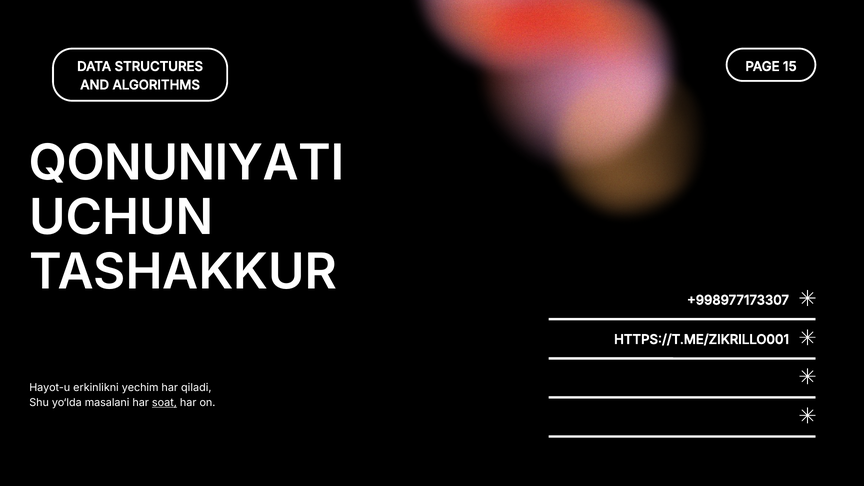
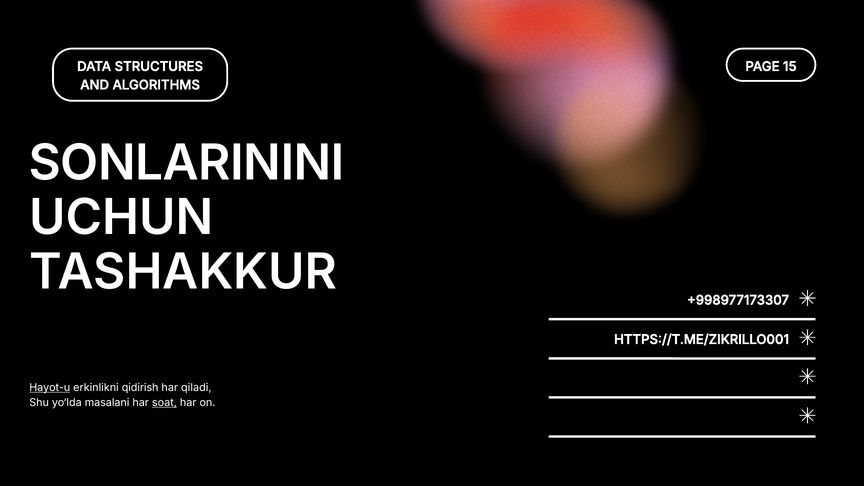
QONUNIYATI: QONUNIYATI -> SONLARININI (187, 163)
Hayot-u underline: none -> present (50, 388)
yechim: yechim -> qidirish (140, 388)
